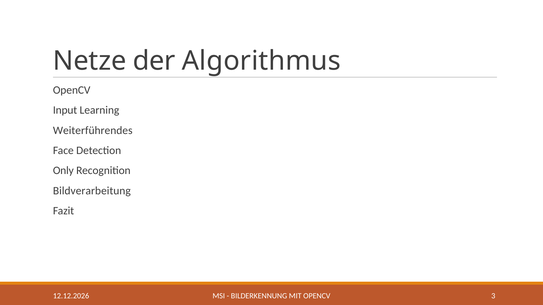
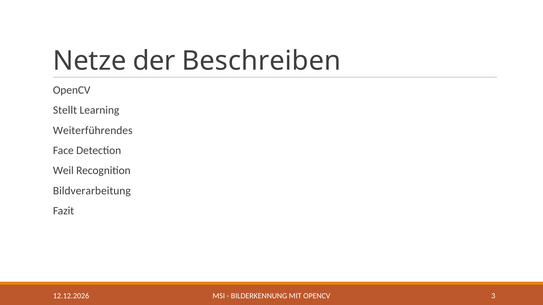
Algorithmus: Algorithmus -> Beschreiben (261, 61)
Input: Input -> Stellt (65, 110)
Only: Only -> Weil (63, 171)
